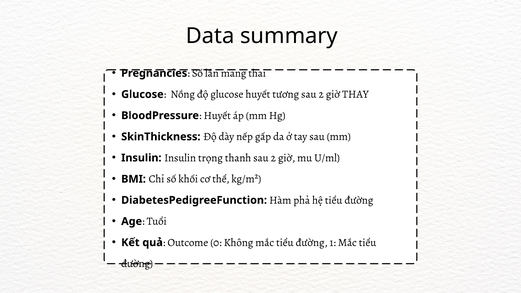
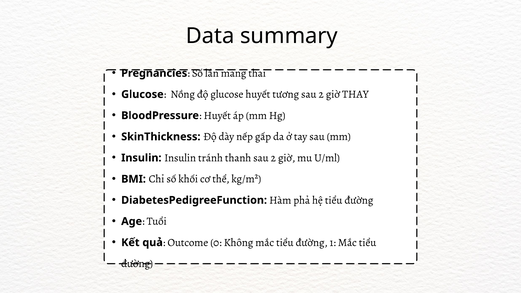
trọng: trọng -> tránh (210, 158)
